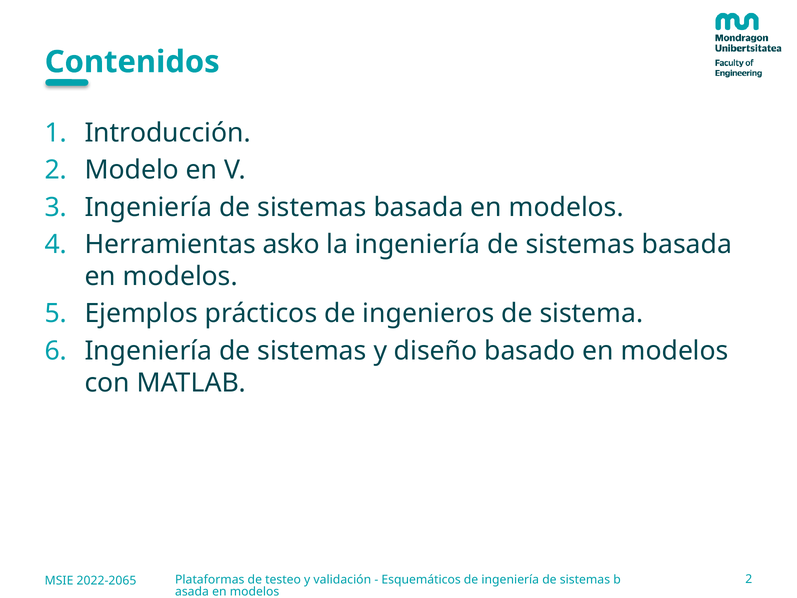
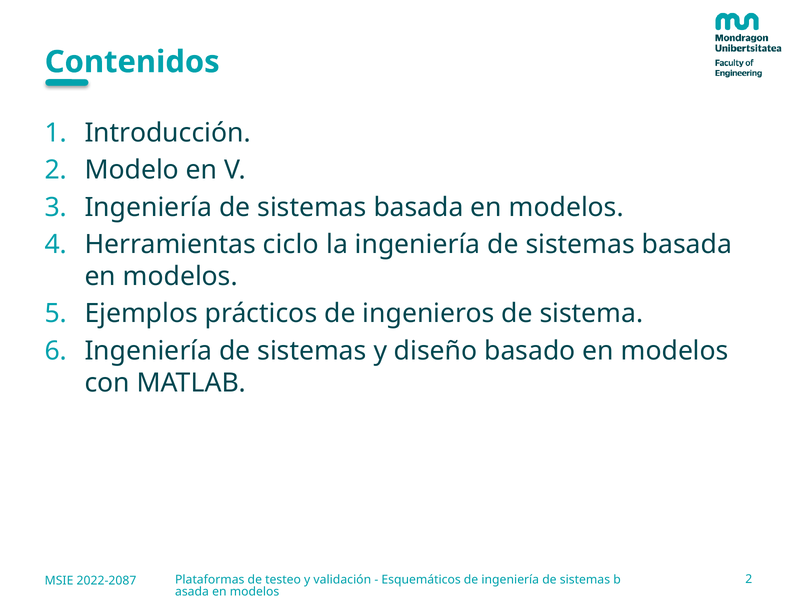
asko: asko -> ciclo (291, 245)
2022-2065: 2022-2065 -> 2022-2087 (106, 580)
